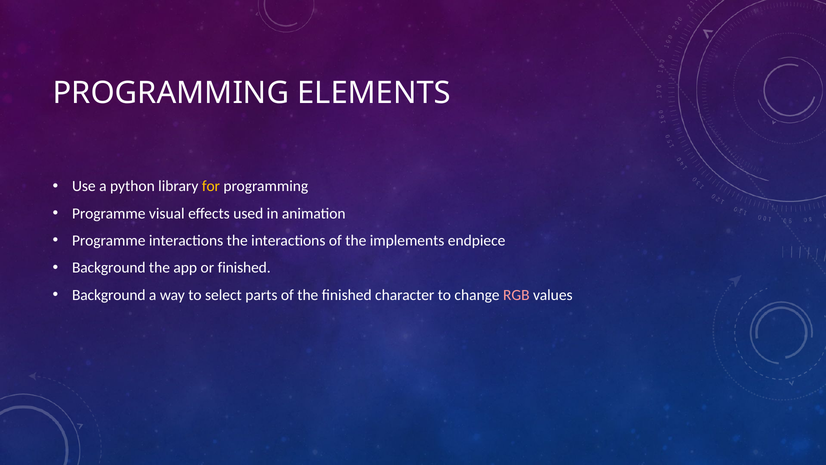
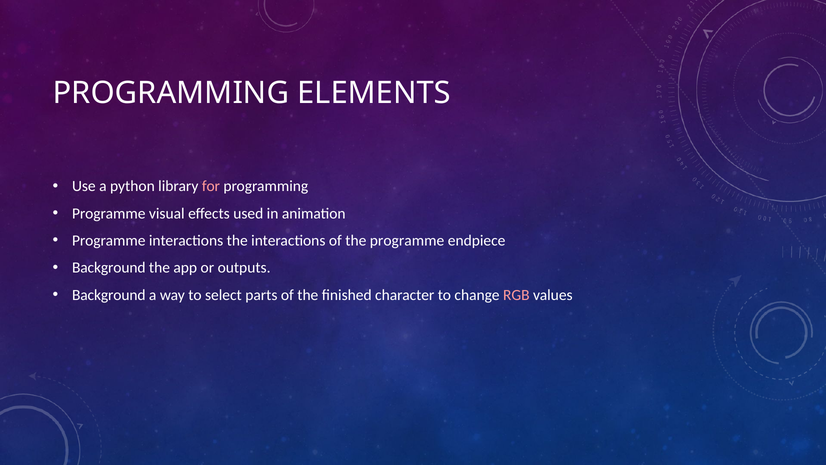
for colour: yellow -> pink (211, 186)
the implements: implements -> programme (407, 240)
or finished: finished -> outputs (244, 268)
